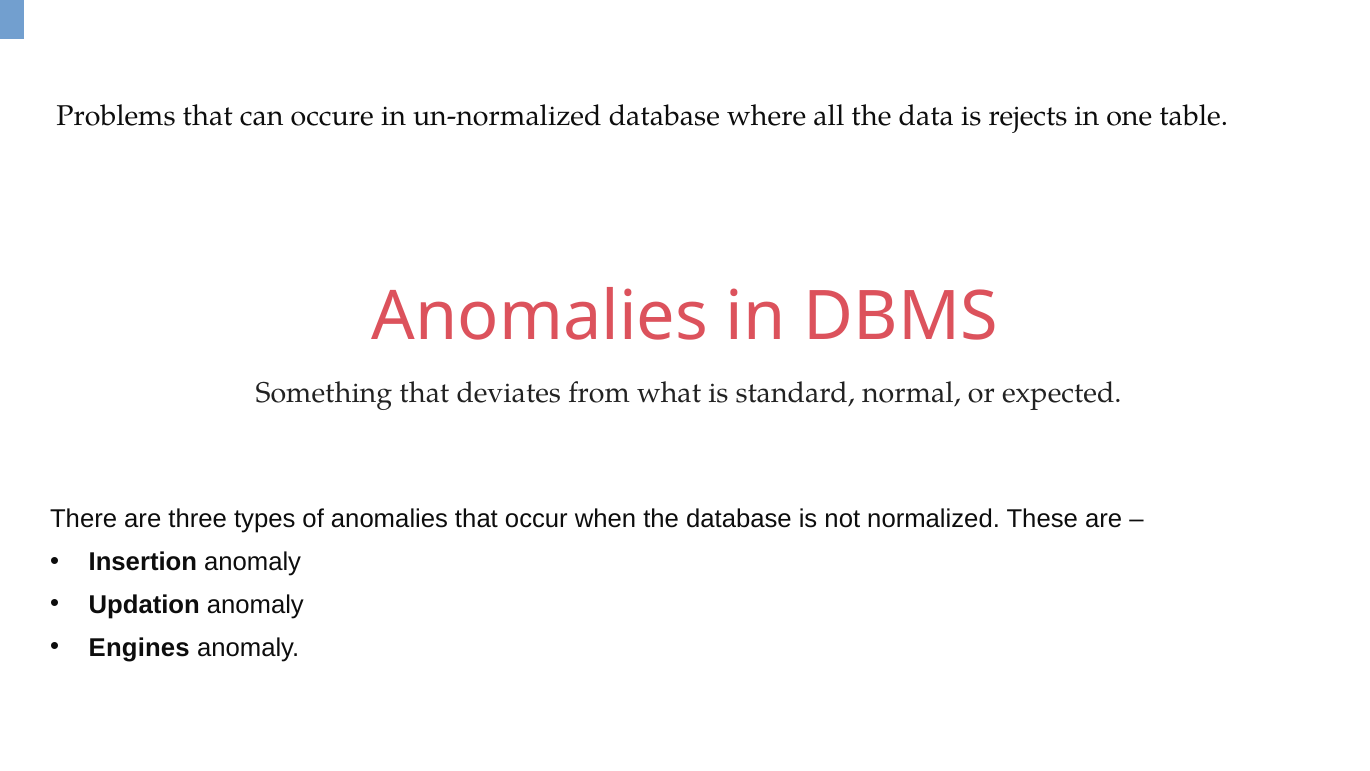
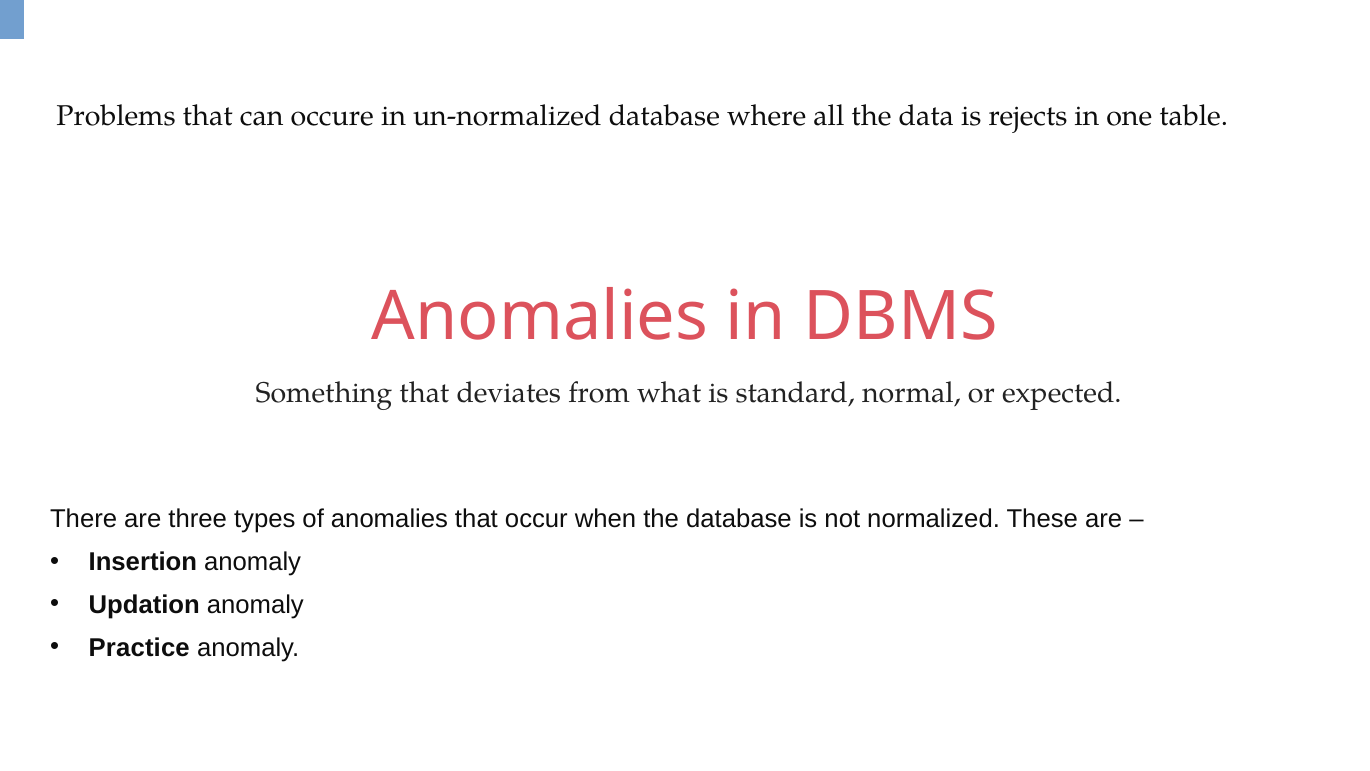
Engines: Engines -> Practice (139, 647)
